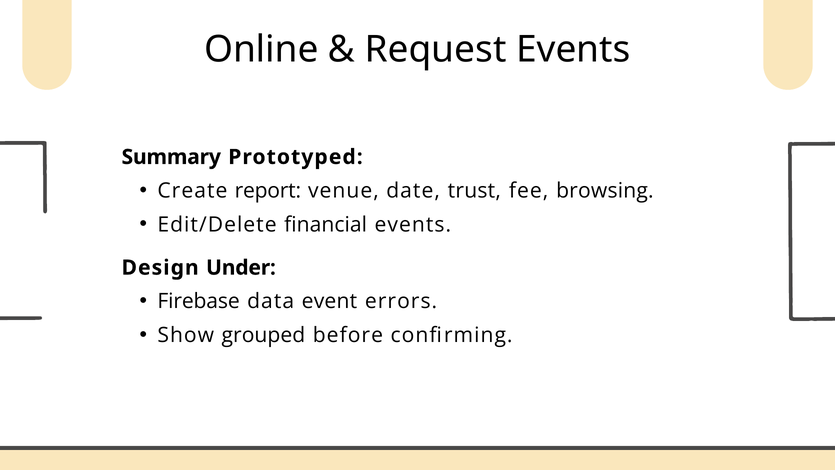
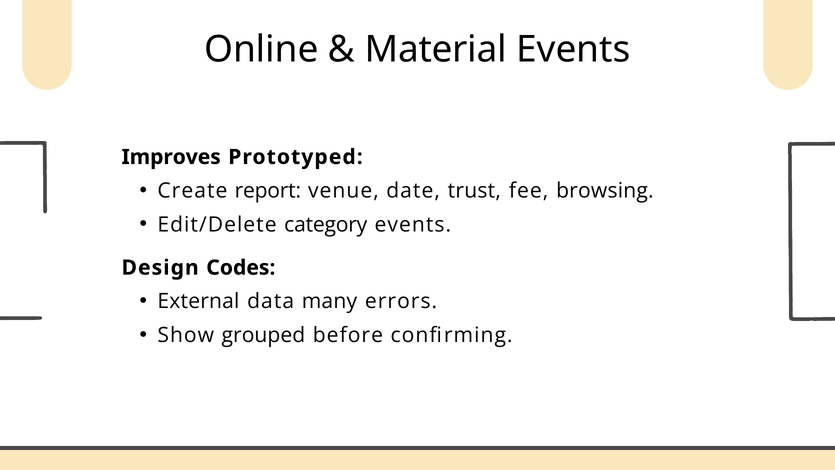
Request: Request -> Material (436, 49)
Summary: Summary -> Improves (171, 157)
financial: financial -> category (326, 224)
Under: Under -> Codes (241, 268)
Firebase: Firebase -> External (198, 301)
event: event -> many (329, 301)
